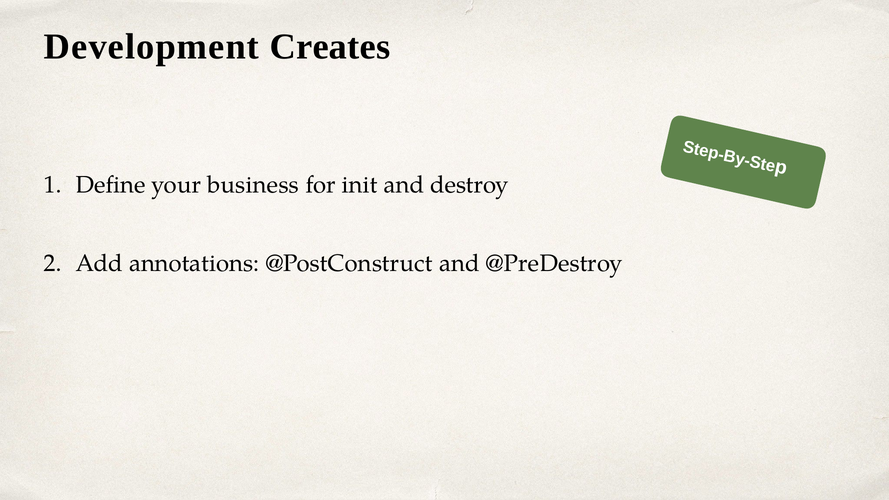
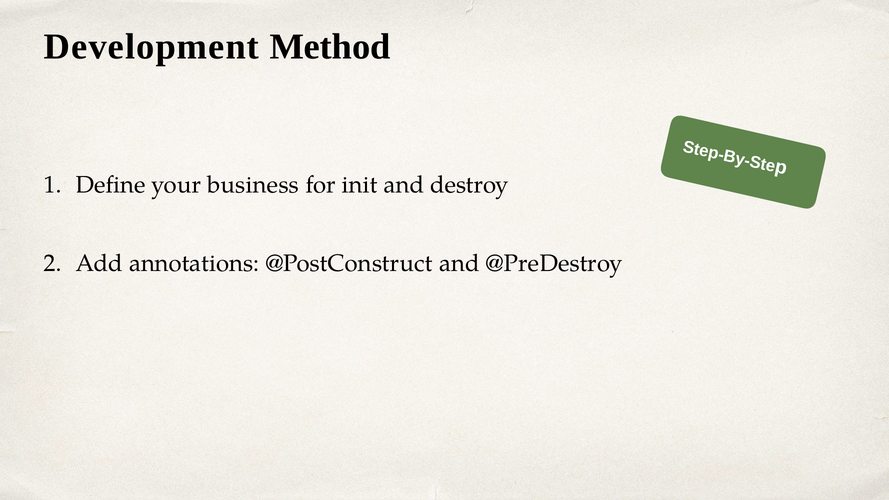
Creates: Creates -> Method (330, 47)
